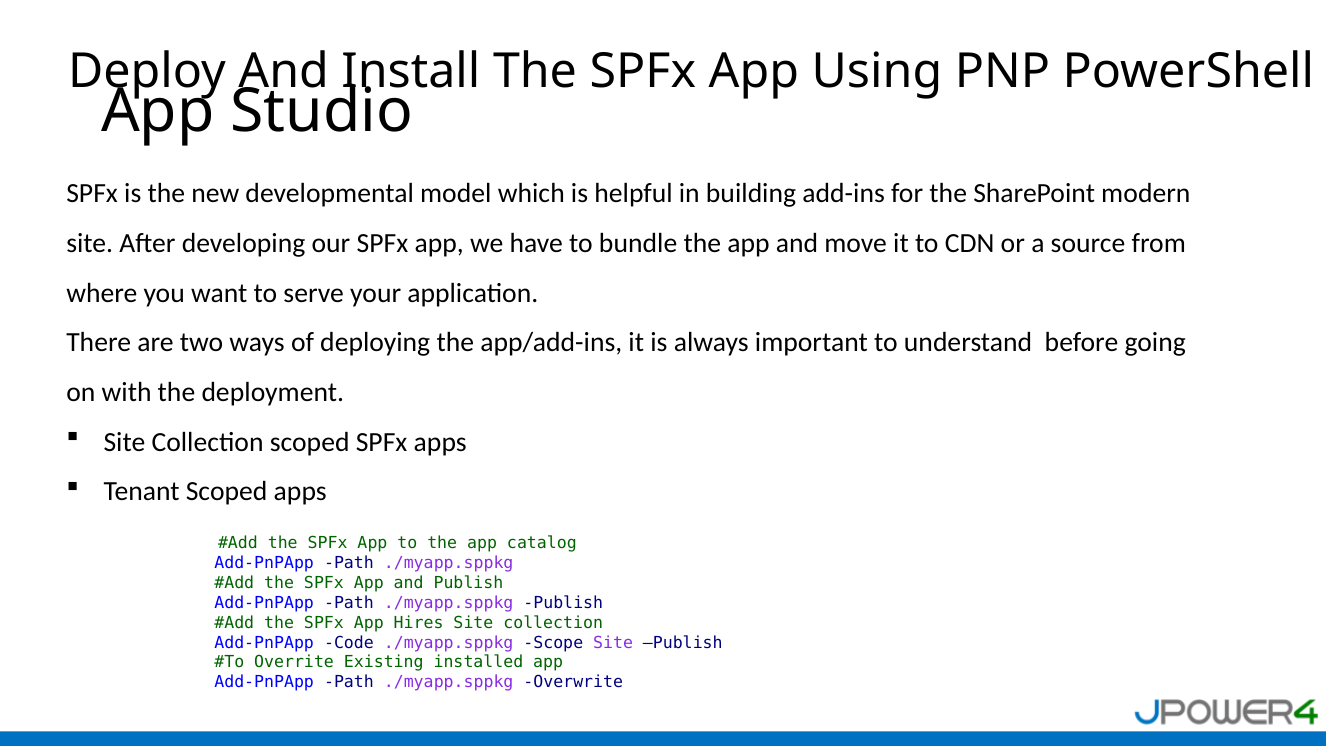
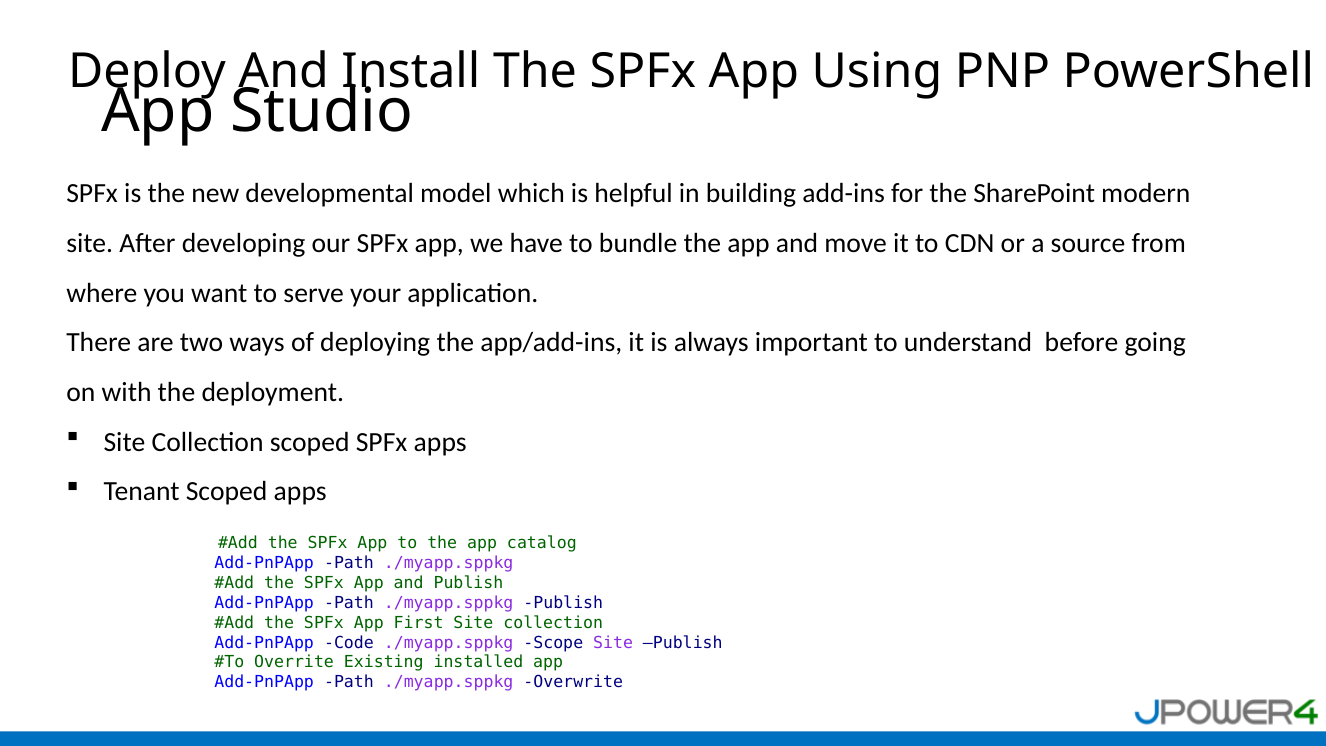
Hires: Hires -> First (419, 623)
